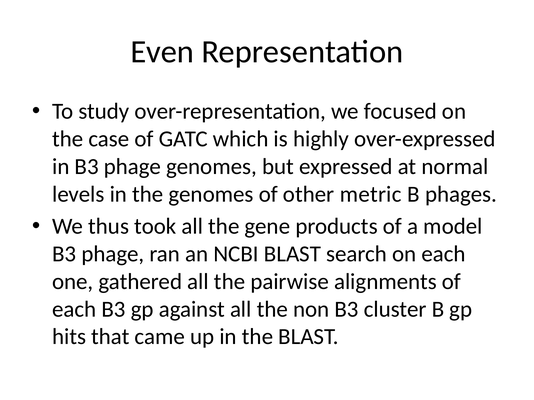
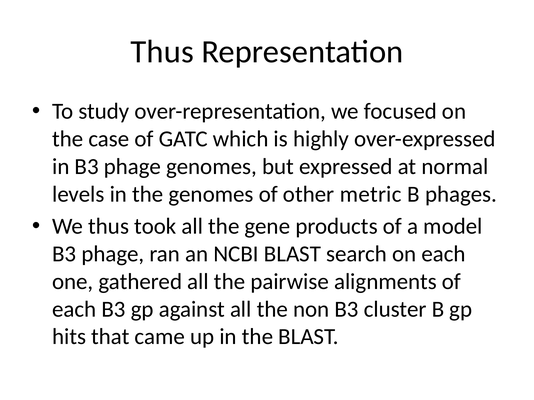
Even: Even -> Thus (162, 52)
